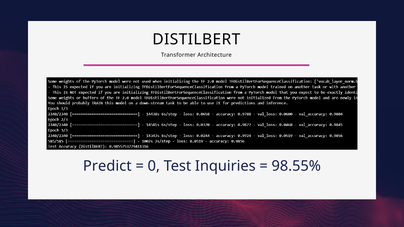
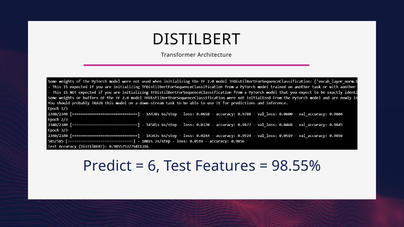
0: 0 -> 6 (154, 166)
Inquiries: Inquiries -> Features (225, 166)
